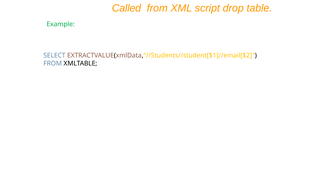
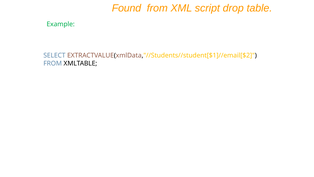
Called: Called -> Found (126, 8)
